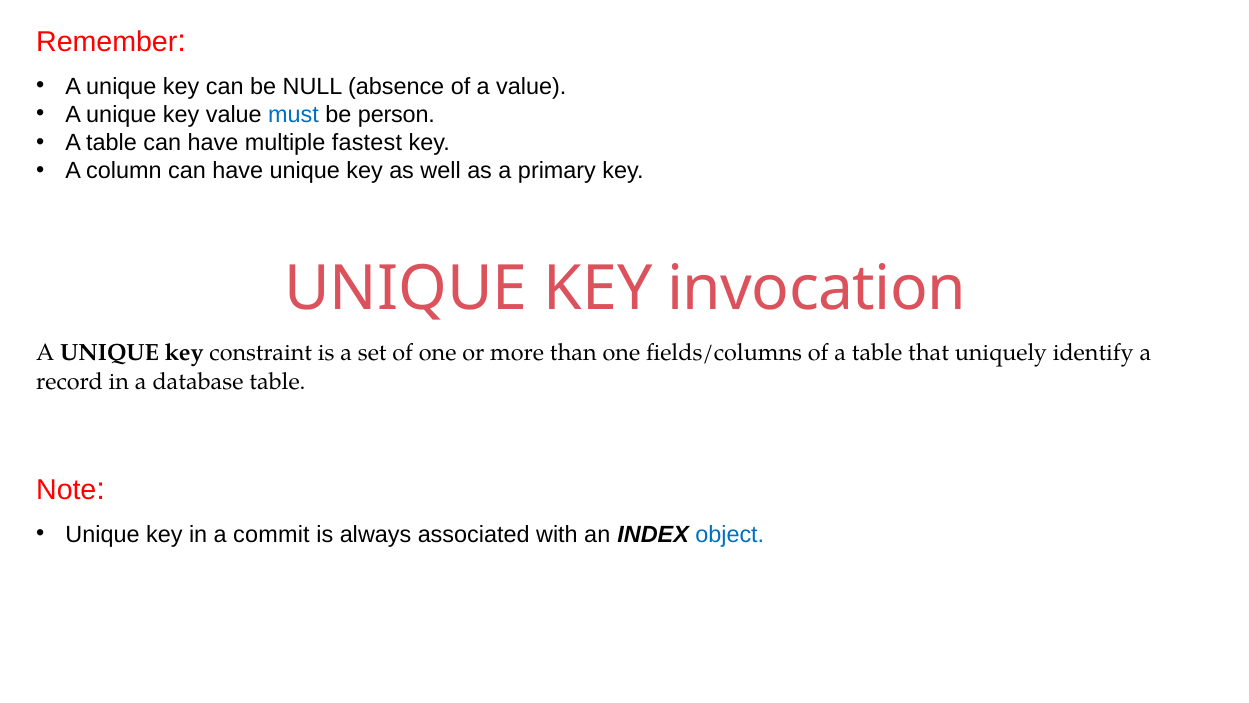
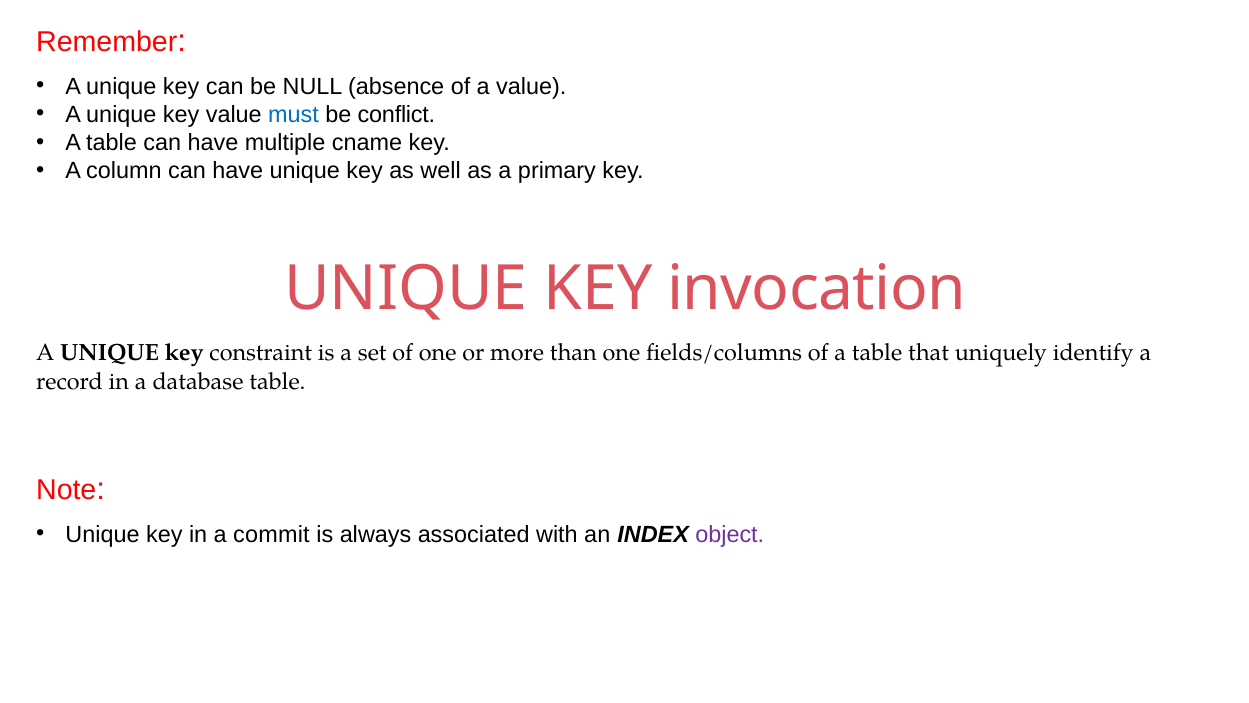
person: person -> conflict (396, 114)
fastest: fastest -> cname (367, 142)
object colour: blue -> purple (730, 534)
